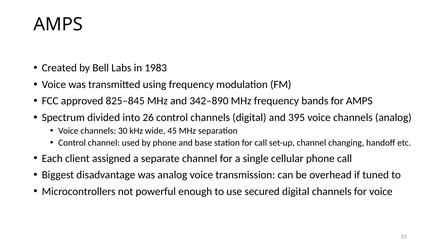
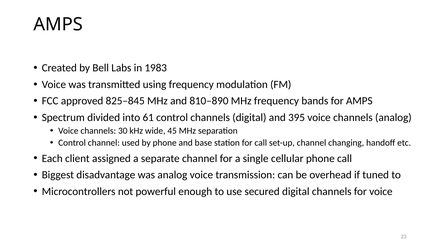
342–890: 342–890 -> 810–890 (209, 101)
26: 26 -> 61 (148, 117)
